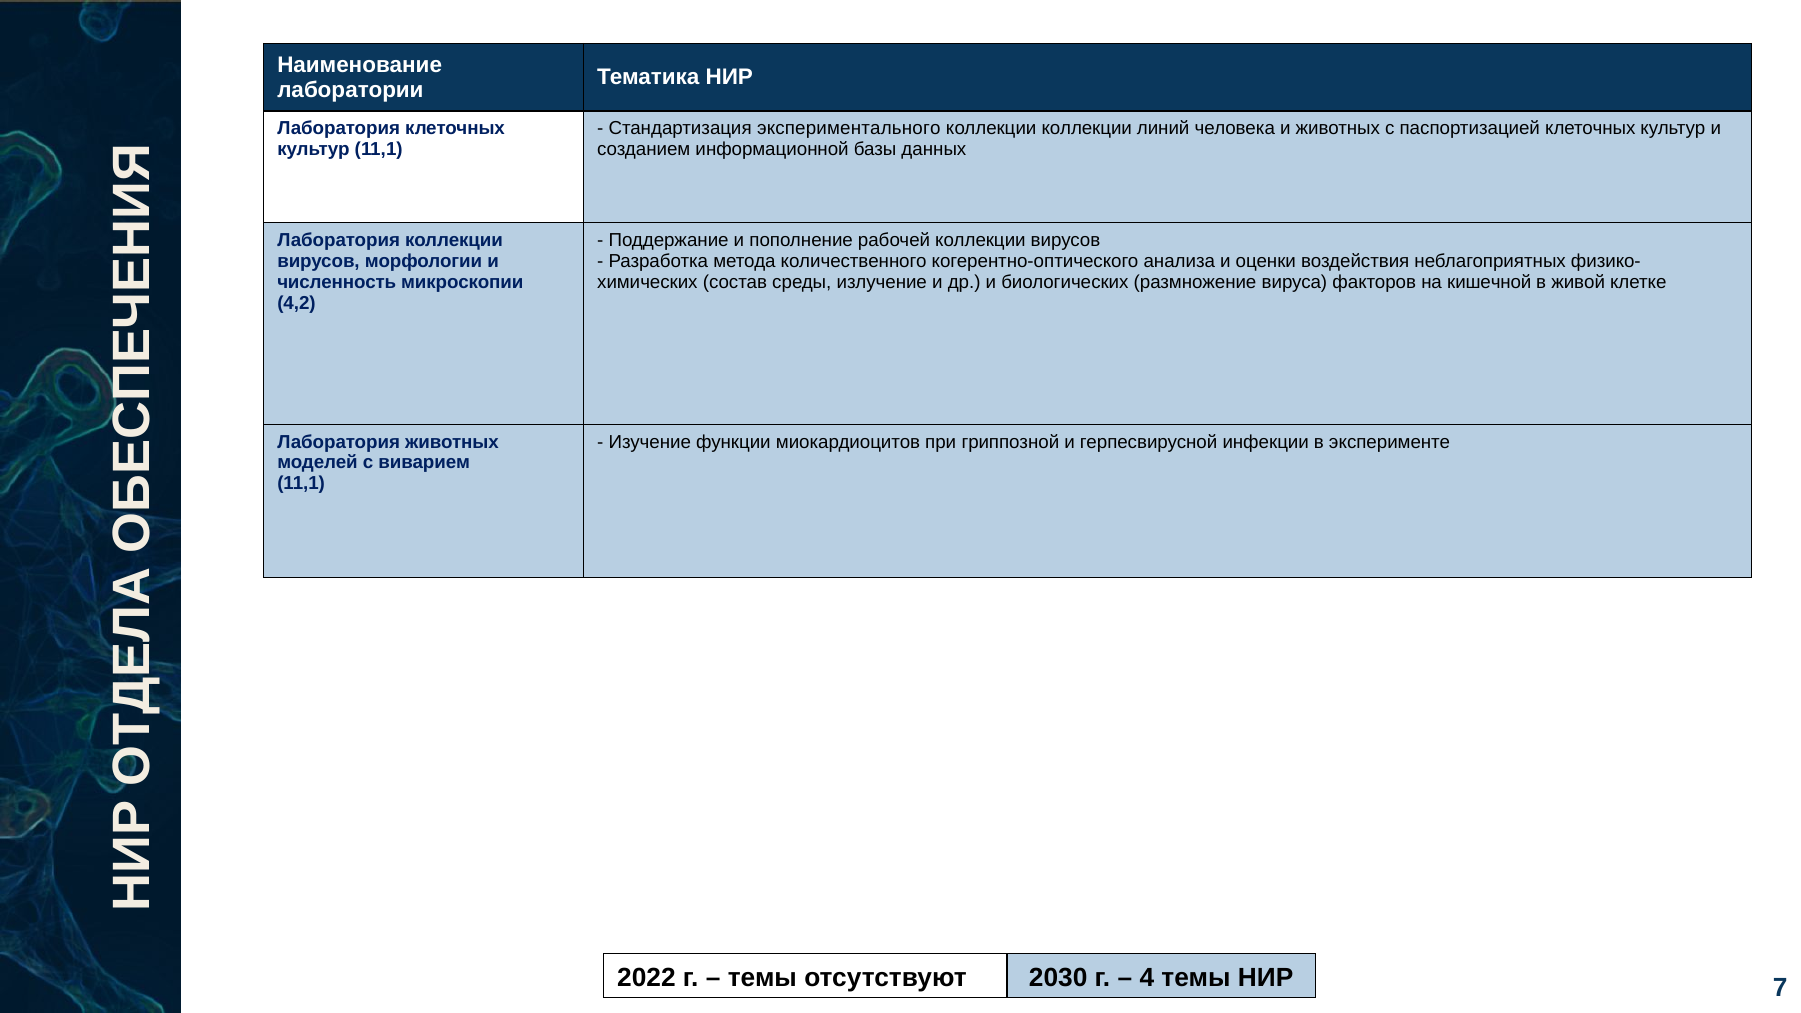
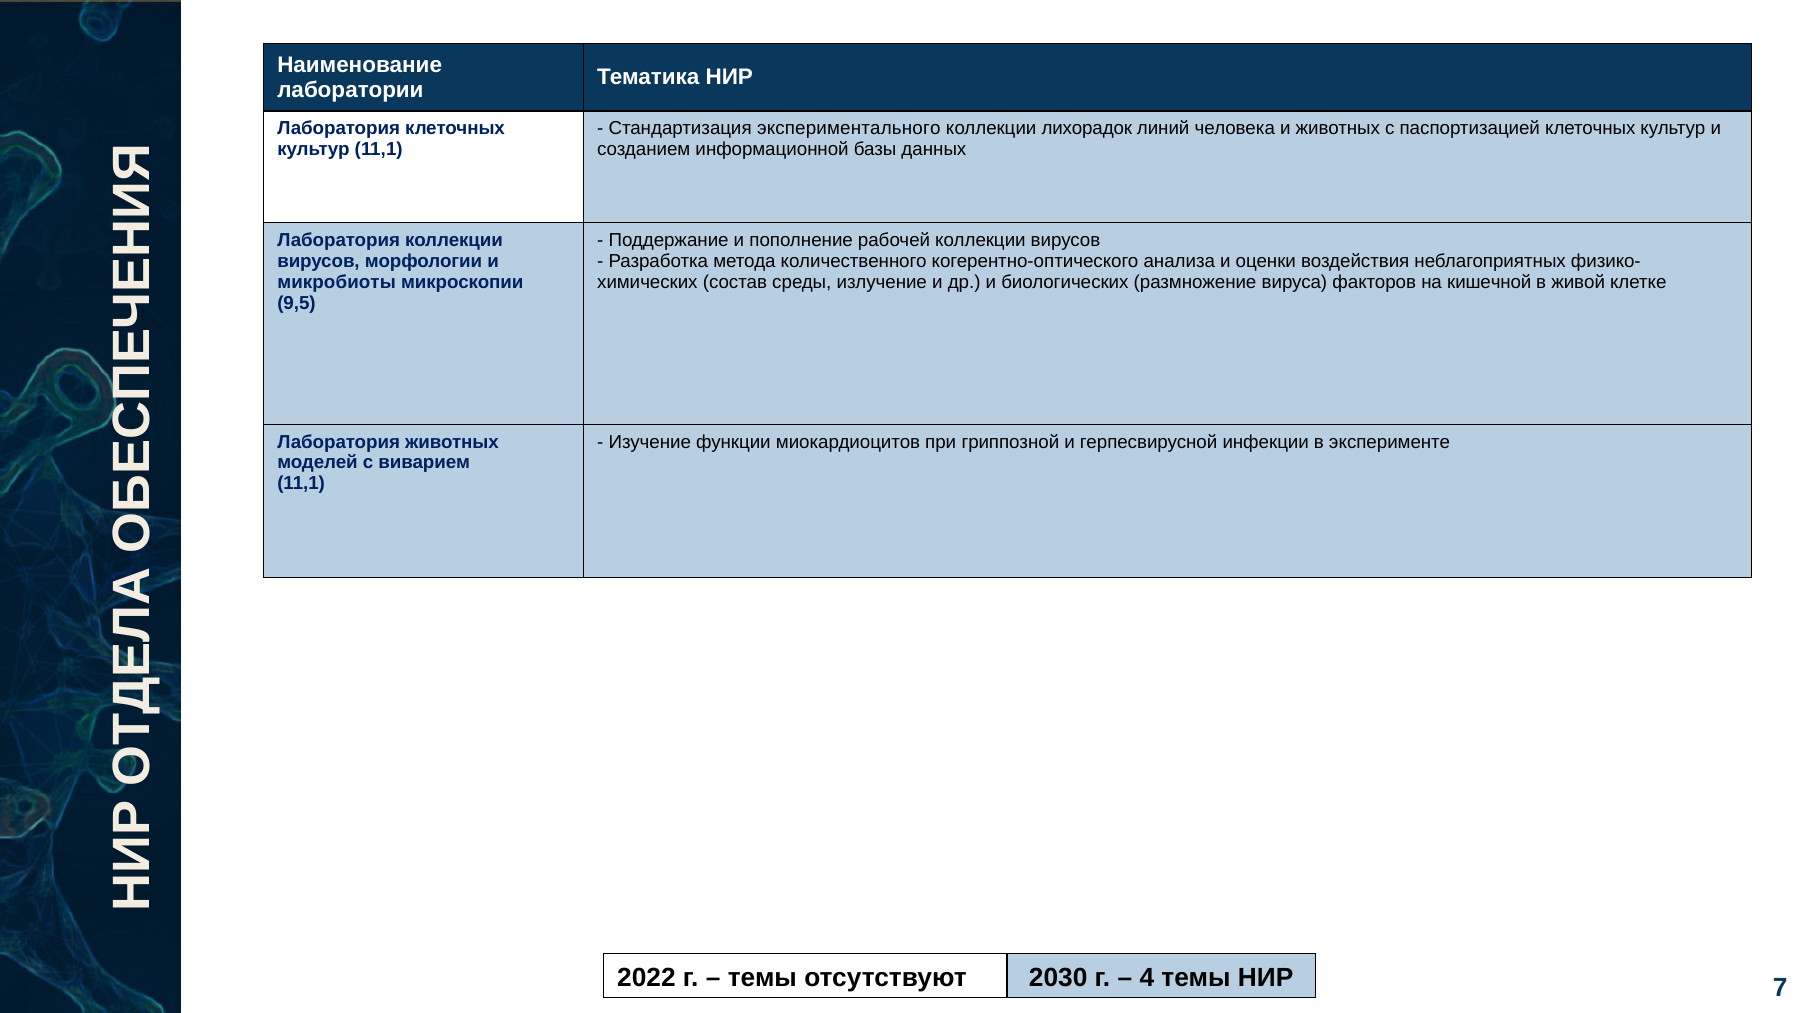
коллекции коллекции: коллекции -> лихорадок (1087, 128)
численность: численность -> микробиоты (337, 282)
4,2: 4,2 -> 9,5 (297, 303)
